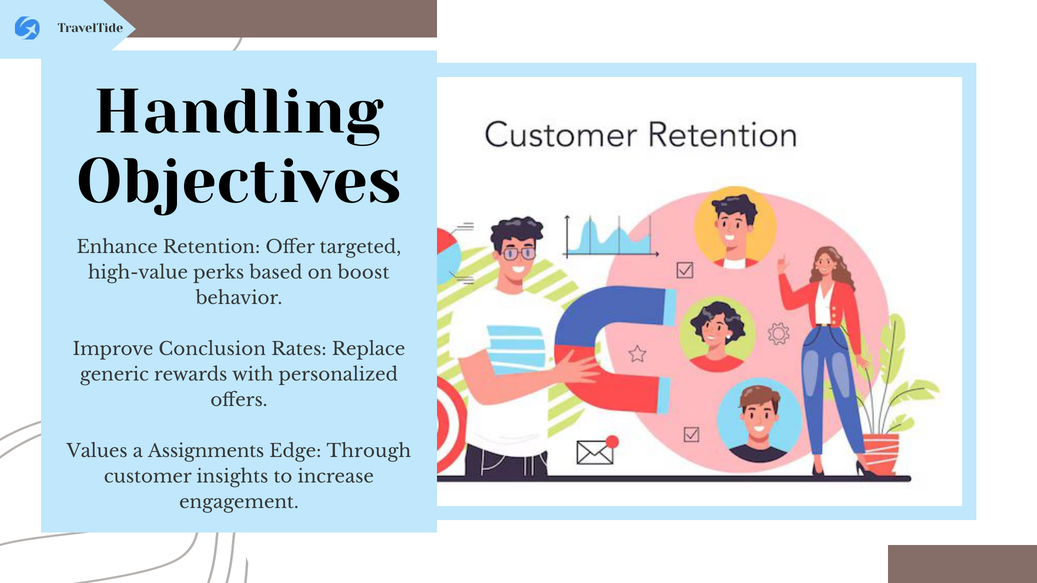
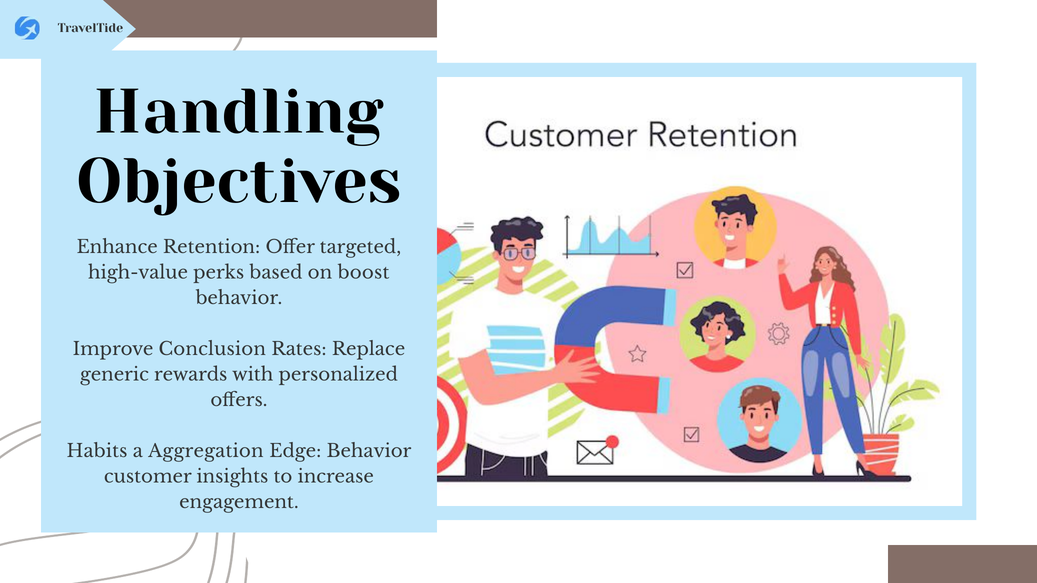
Values: Values -> Habits (97, 452)
Assignments: Assignments -> Aggregation (206, 452)
Edge Through: Through -> Behavior (369, 452)
